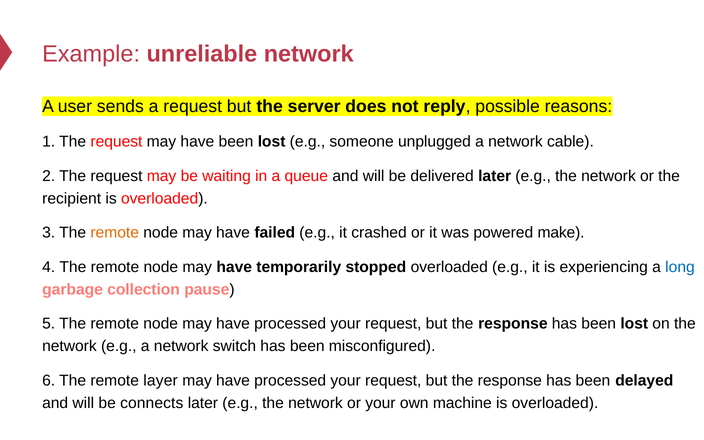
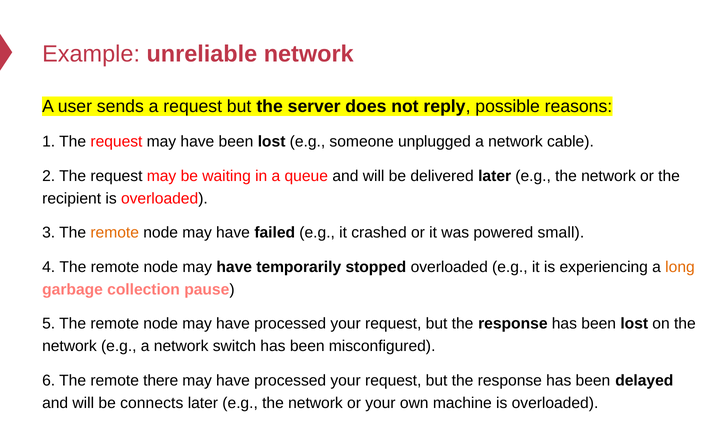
make: make -> small (561, 233)
long colour: blue -> orange (680, 267)
layer: layer -> there (161, 380)
